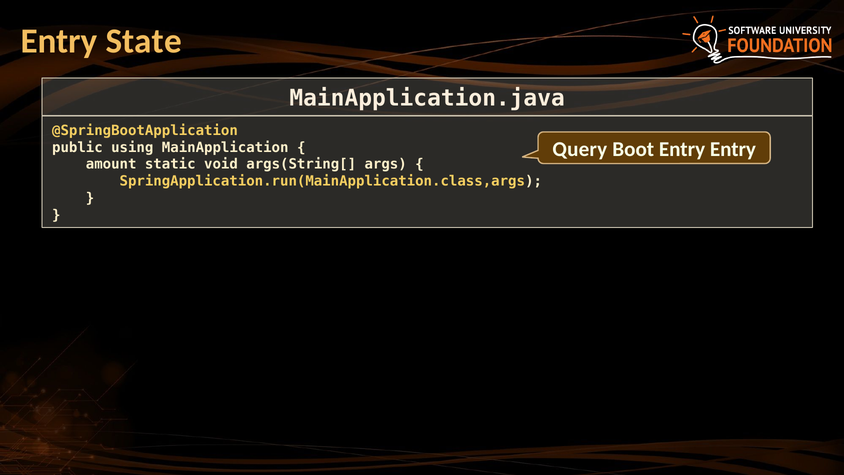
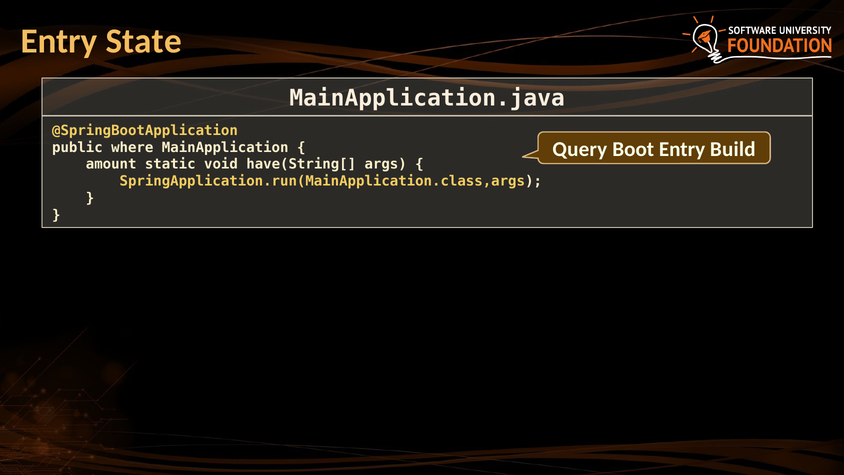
Entry Entry: Entry -> Build (733, 149)
using: using -> where (132, 147)
args(String[: args(String[ -> have(String[ (301, 164)
